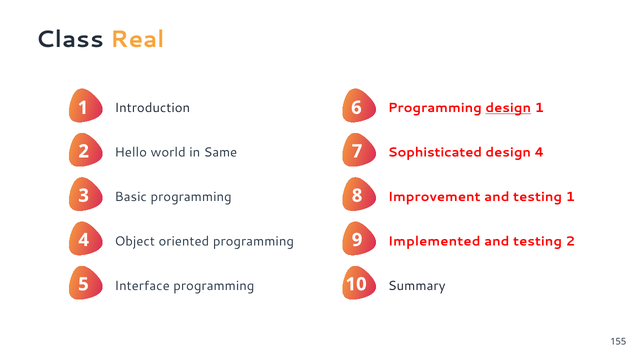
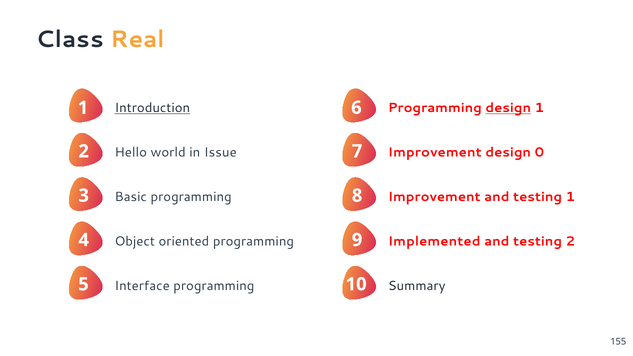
Introduction underline: none -> present (152, 108)
Same: Same -> Issue (220, 153)
Sophisticated: Sophisticated -> Improvement (435, 153)
design 4: 4 -> 0 (539, 153)
